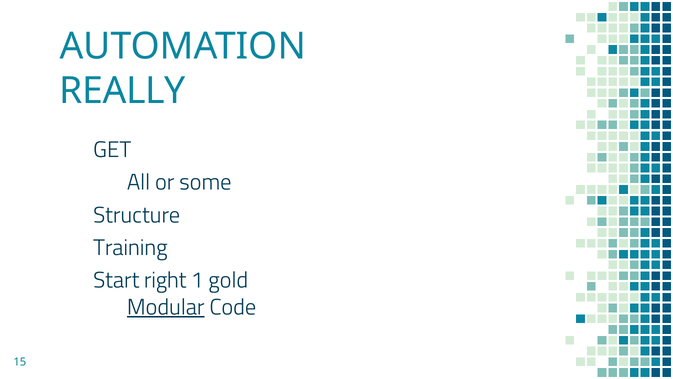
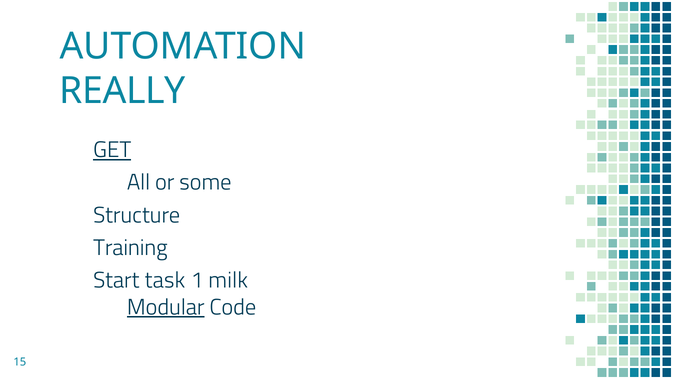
GET underline: none -> present (112, 150)
right: right -> task (165, 280)
gold: gold -> milk (228, 280)
